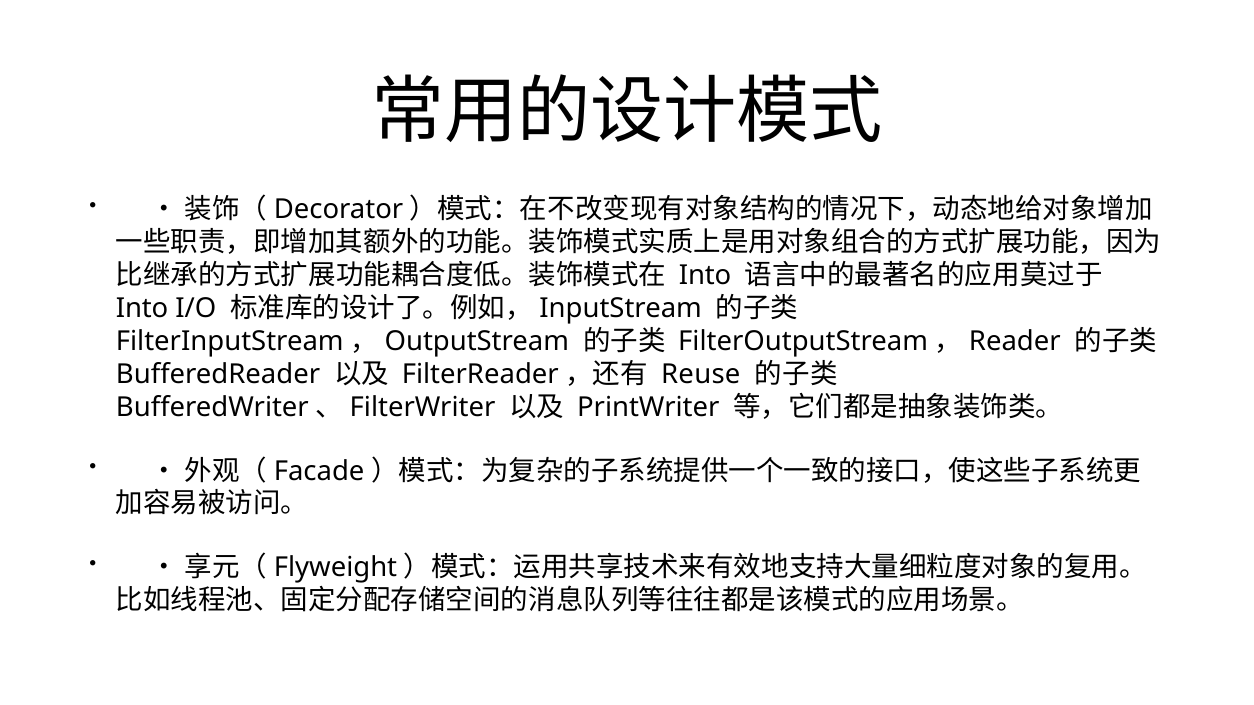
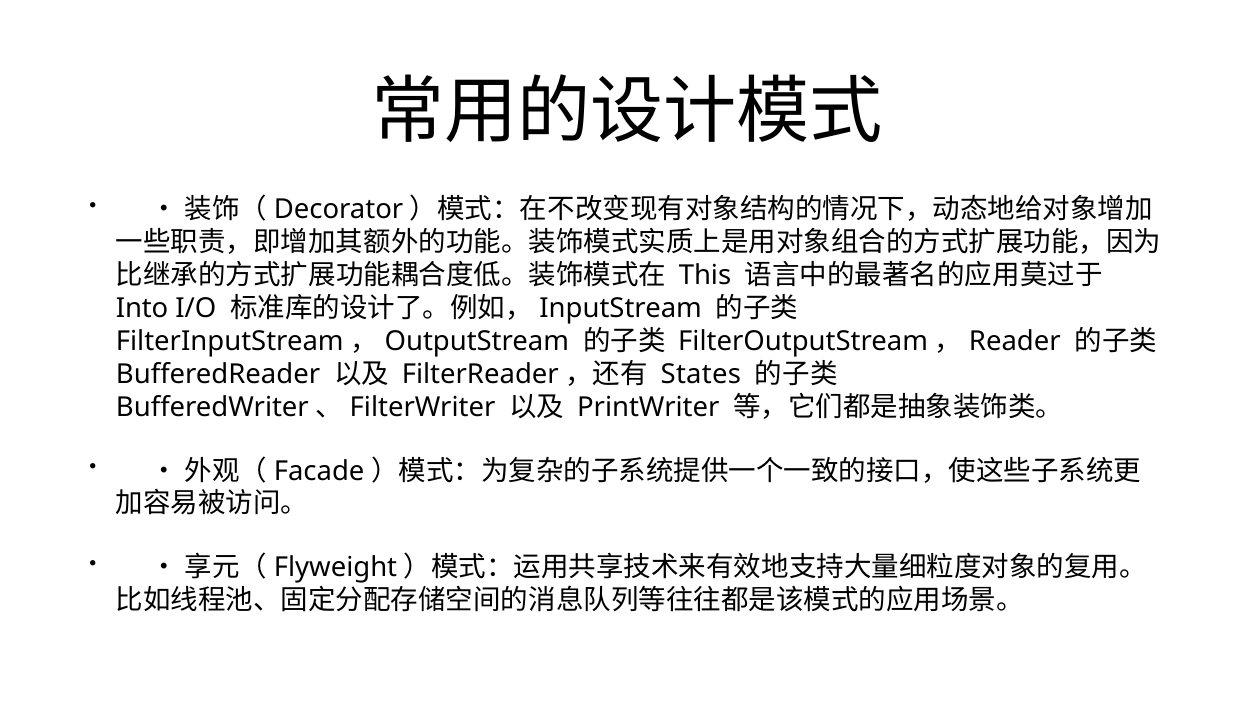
Into: Into -> This (705, 276)
Reuse: Reuse -> States (701, 375)
